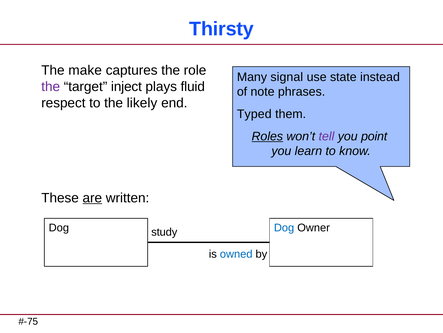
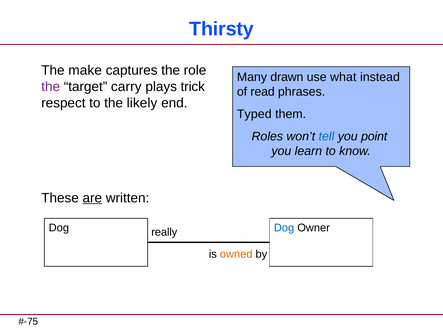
signal: signal -> drawn (287, 77)
state: state -> what (343, 77)
inject: inject -> carry (126, 87)
fluid: fluid -> trick (193, 87)
note: note -> read (263, 92)
Roles underline: present -> none (267, 136)
tell colour: purple -> blue (327, 136)
study: study -> really (164, 231)
owned colour: blue -> orange (236, 254)
